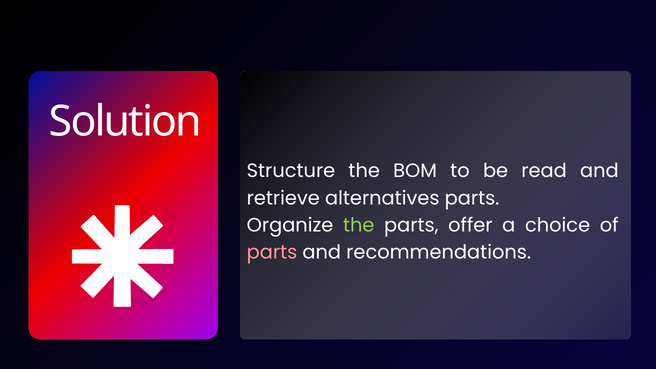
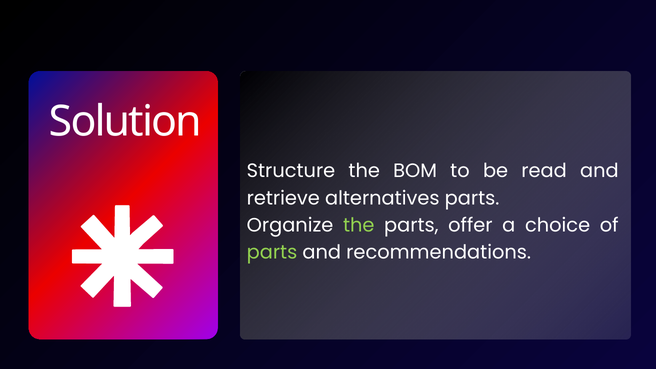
parts colour: pink -> light green (272, 252)
